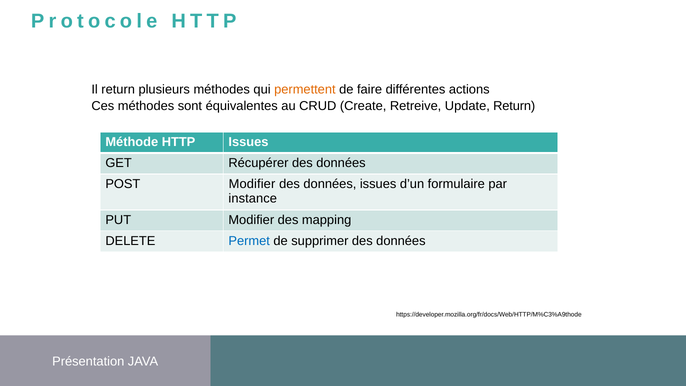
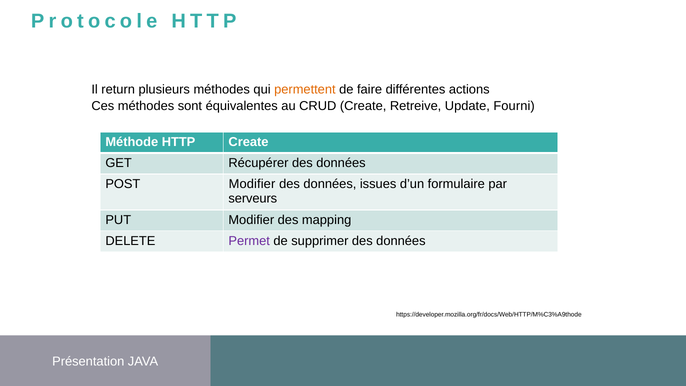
Update Return: Return -> Fourni (514, 106)
HTTP Issues: Issues -> Create (248, 142)
instance: instance -> serveurs (253, 198)
Permet colour: blue -> purple (249, 241)
